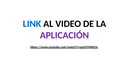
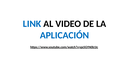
APLICACIÓN colour: purple -> blue (64, 36)
